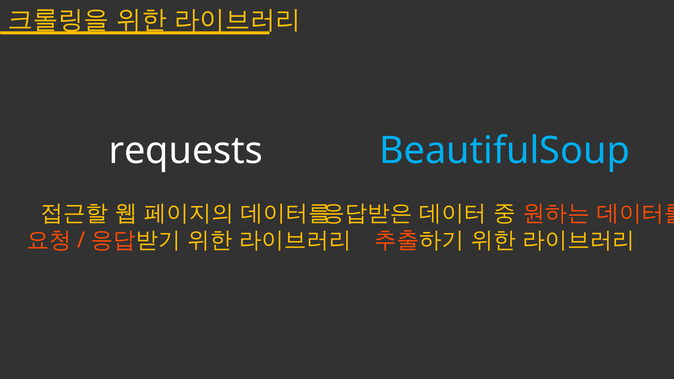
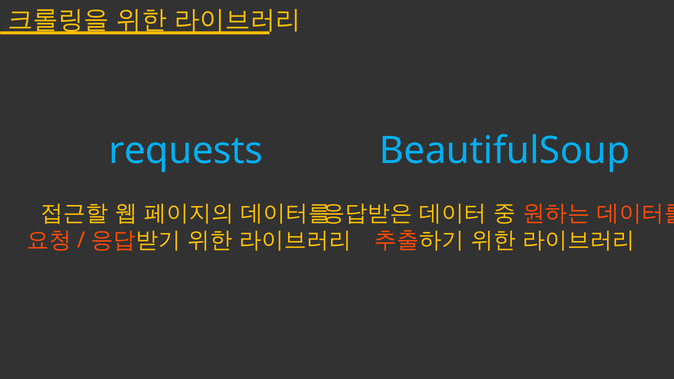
requests colour: white -> light blue (186, 151)
